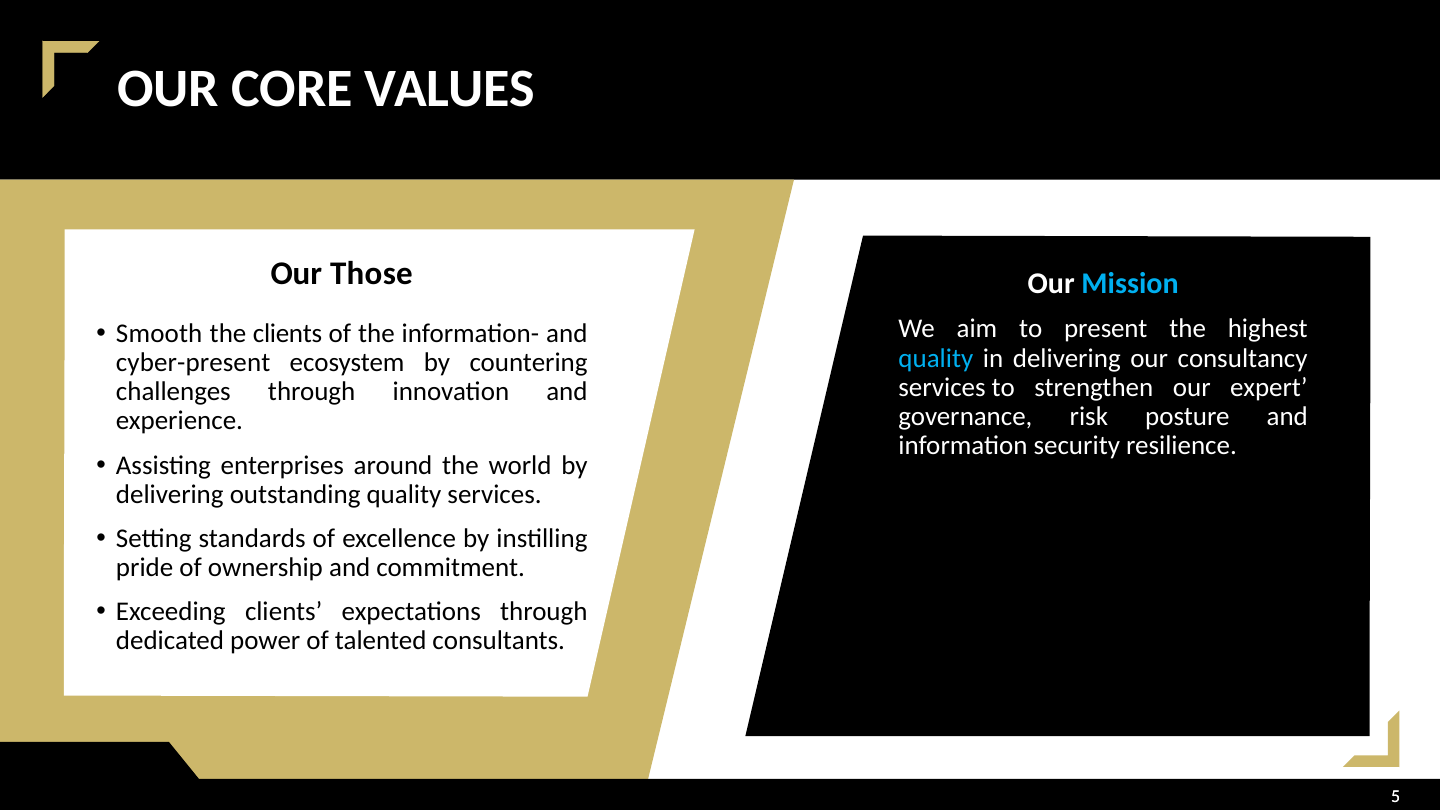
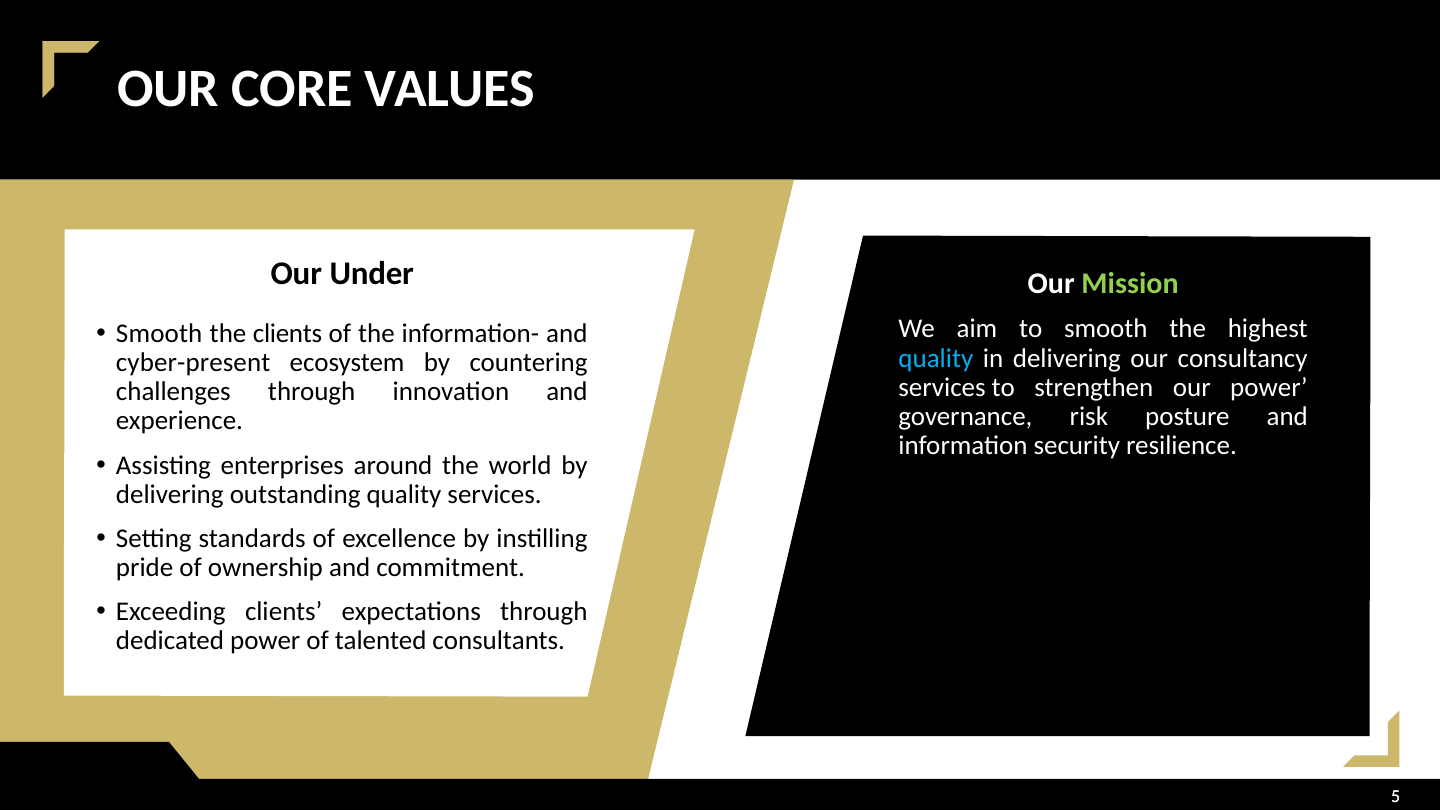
Those: Those -> Under (372, 274)
Mission colour: light blue -> light green (1130, 283)
to present: present -> smooth (1106, 329)
our expert: expert -> power (1269, 387)
